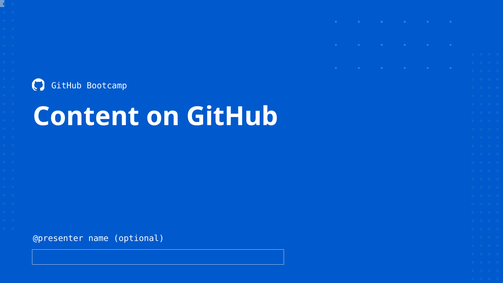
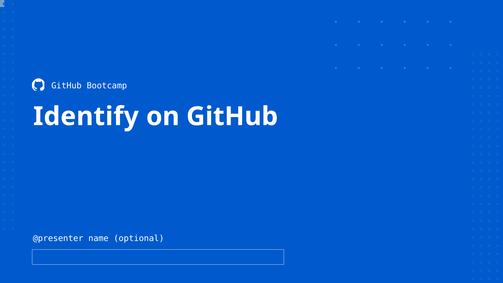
Content: Content -> Identify (86, 116)
